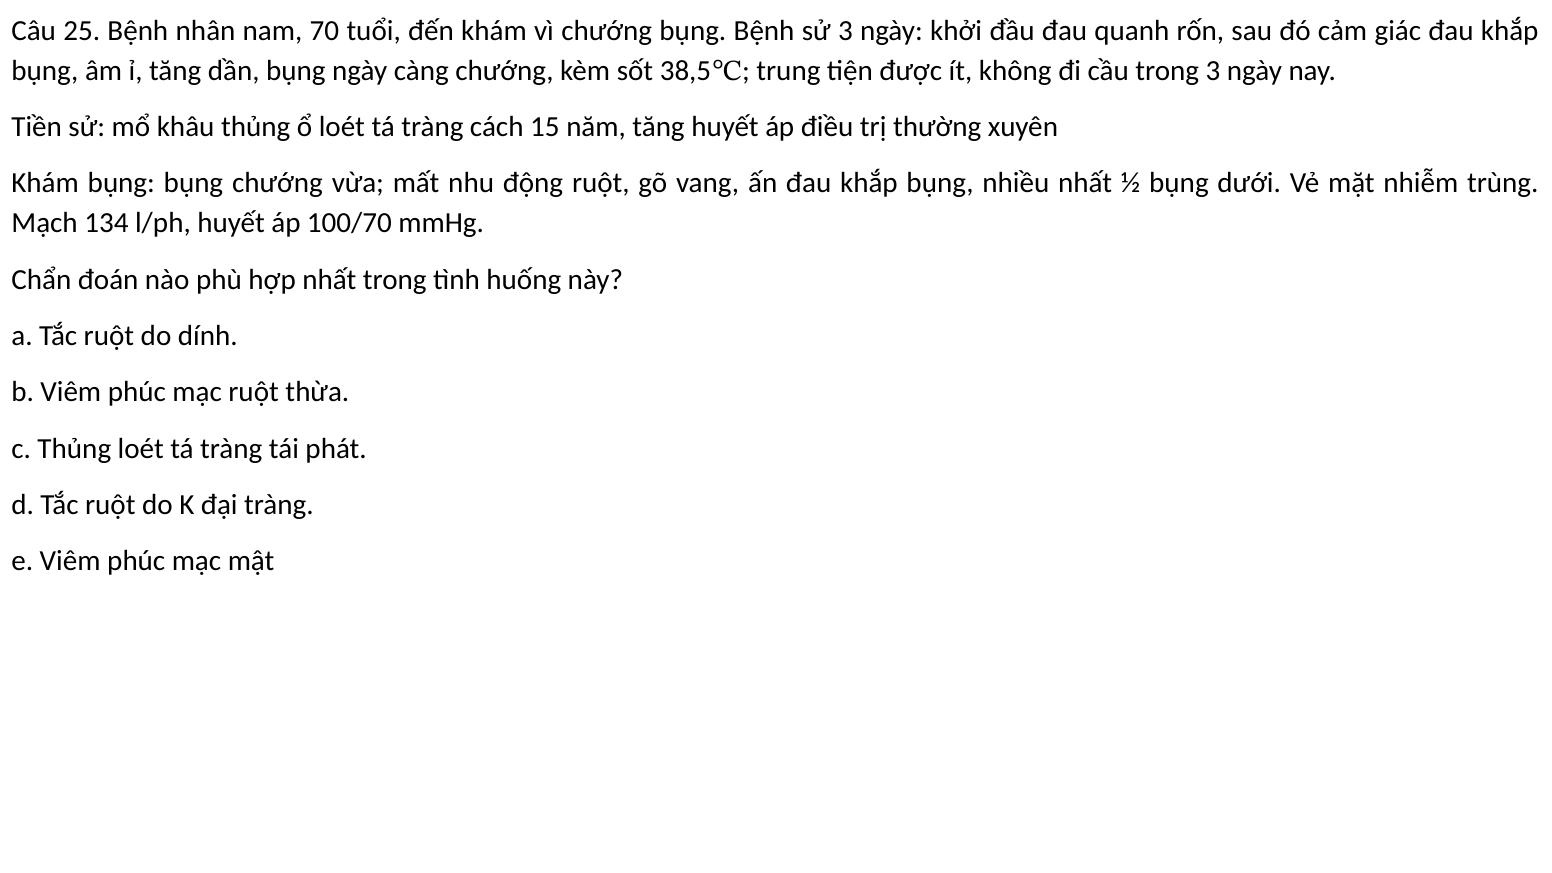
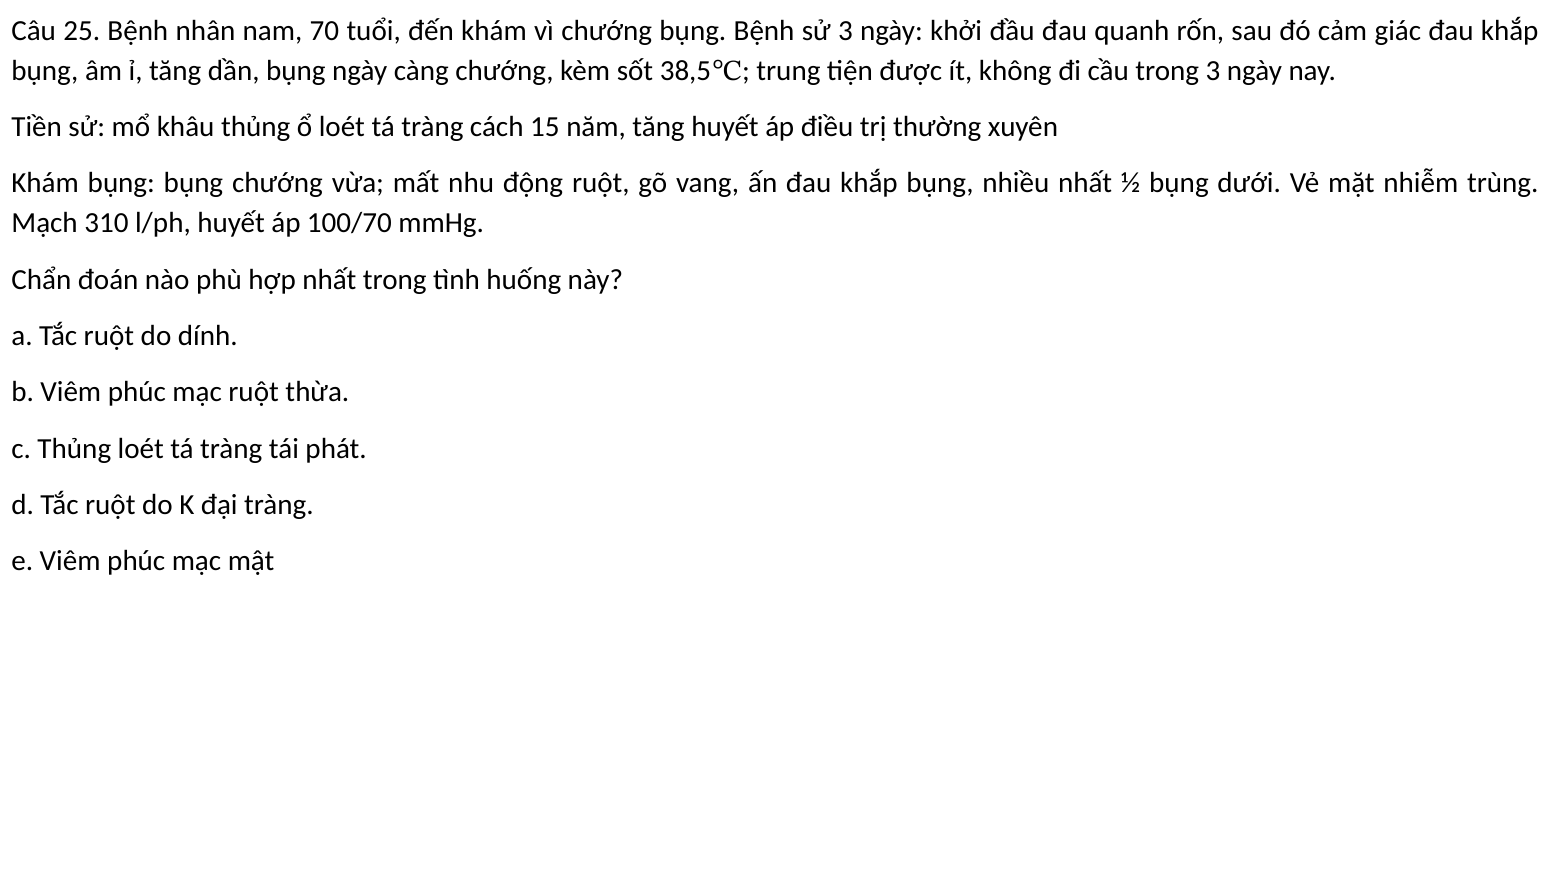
134: 134 -> 310 (106, 223)
